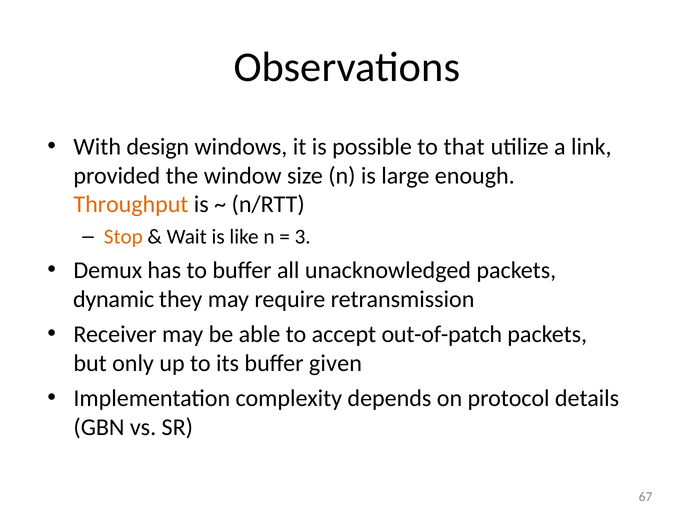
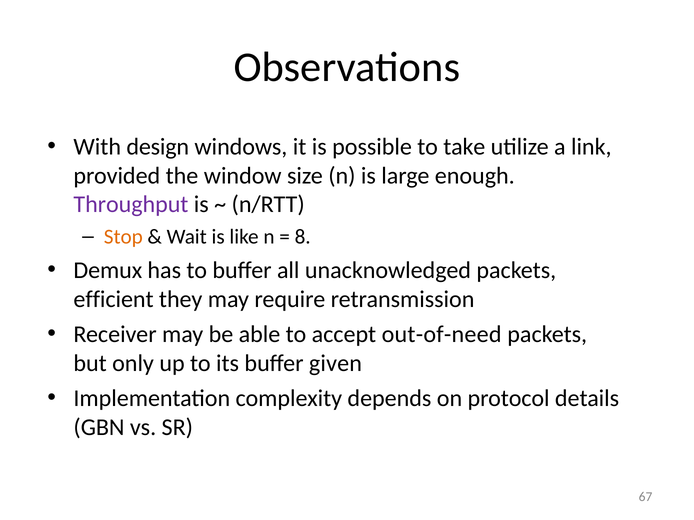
that: that -> take (464, 147)
Throughput colour: orange -> purple (131, 205)
3: 3 -> 8 (303, 237)
dynamic: dynamic -> efficient (114, 300)
out-of-patch: out-of-patch -> out-of-need (442, 335)
